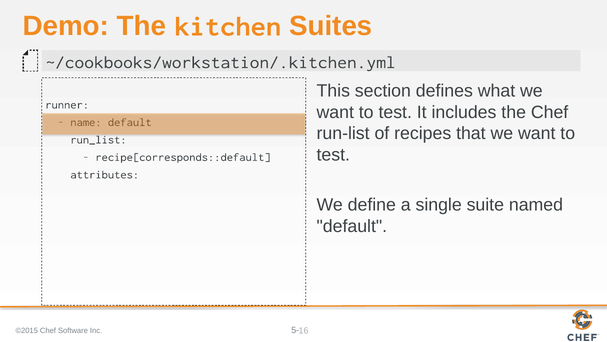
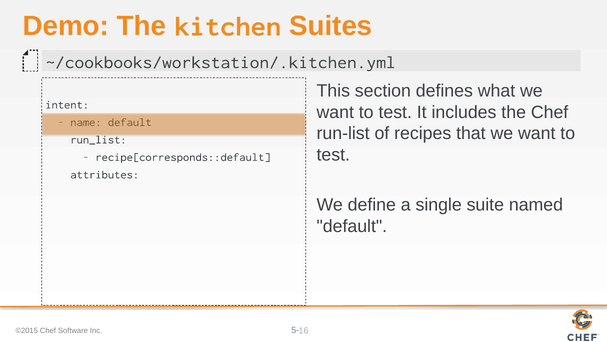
runner: runner -> intent (67, 104)
